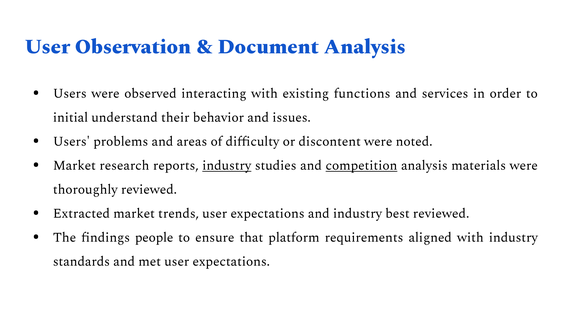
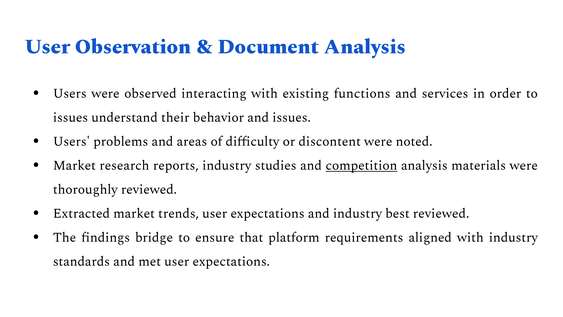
initial: initial -> issues (71, 117)
industry underline: present -> none (227, 165)
people: people -> bridge (154, 237)
